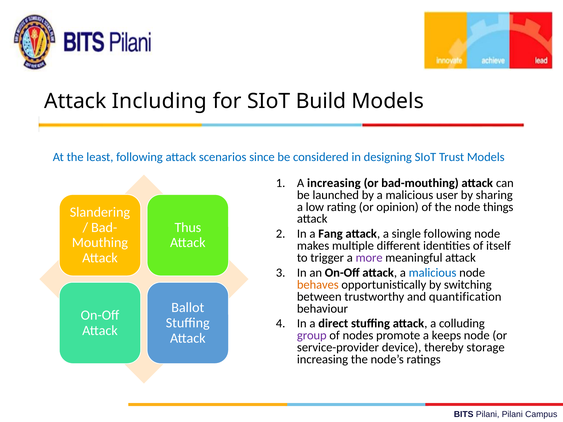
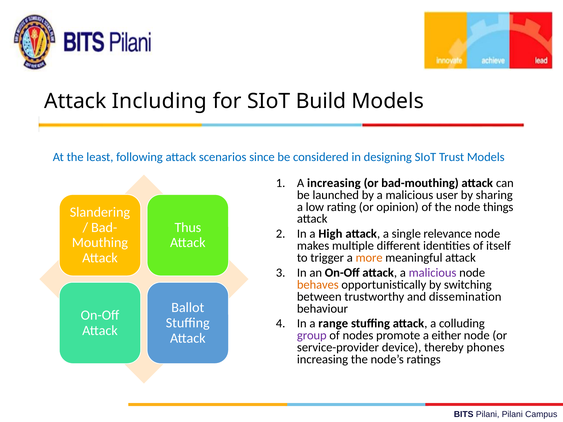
Fang: Fang -> High (330, 234)
single following: following -> relevance (448, 234)
more colour: purple -> orange (369, 258)
malicious colour: blue -> purple (433, 273)
quantification: quantification -> dissemination (465, 297)
direct: direct -> range (333, 324)
keeps: keeps -> either (446, 336)
storage: storage -> phones (486, 348)
